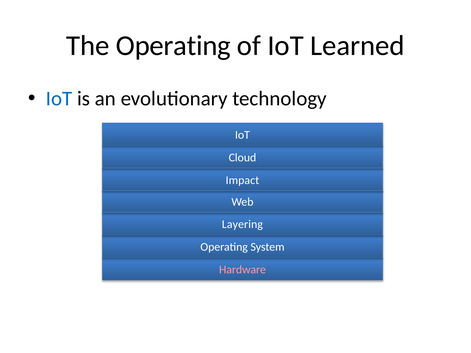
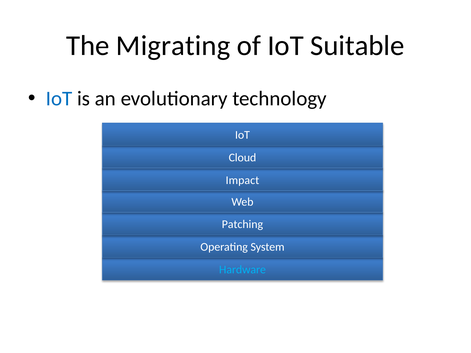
The Operating: Operating -> Migrating (173, 46)
Learned: Learned -> Suitable (357, 46)
Layering: Layering -> Patching (242, 225)
Hardware colour: pink -> light blue (242, 270)
